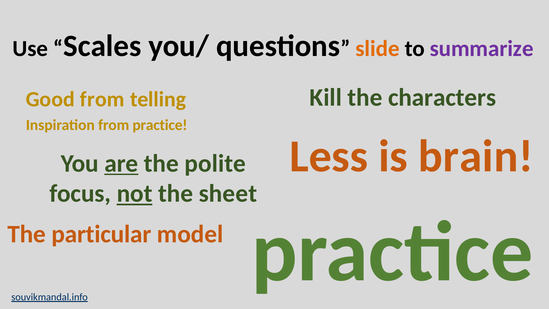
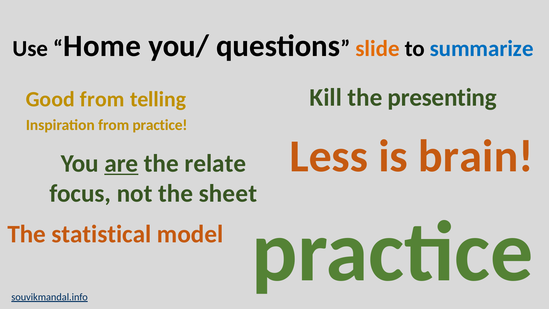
Scales: Scales -> Home (102, 46)
summarize colour: purple -> blue (482, 49)
characters: characters -> presenting (442, 98)
polite: polite -> relate (215, 163)
not underline: present -> none (135, 194)
particular: particular -> statistical (101, 234)
